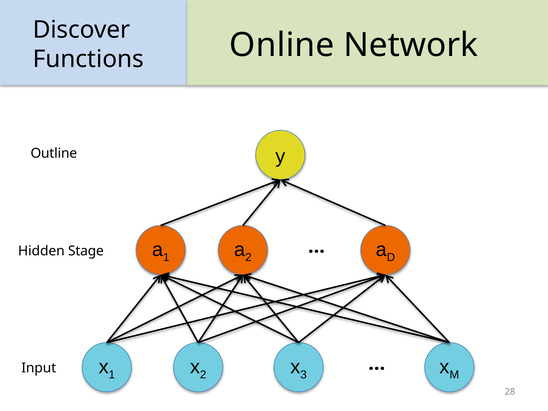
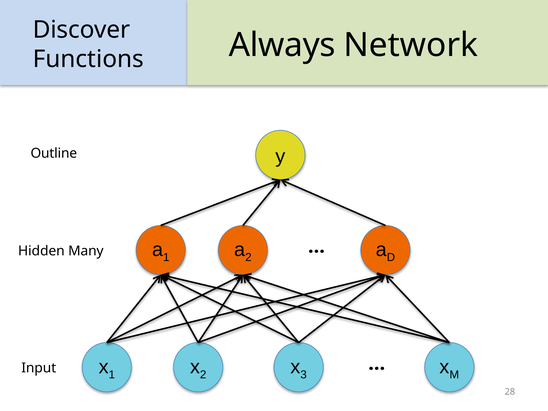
Online: Online -> Always (282, 45)
Stage: Stage -> Many (86, 251)
